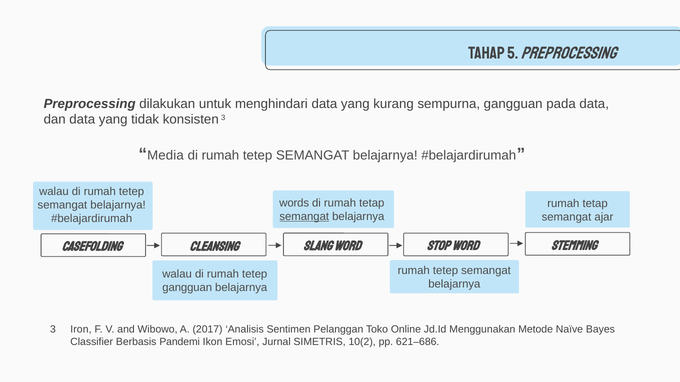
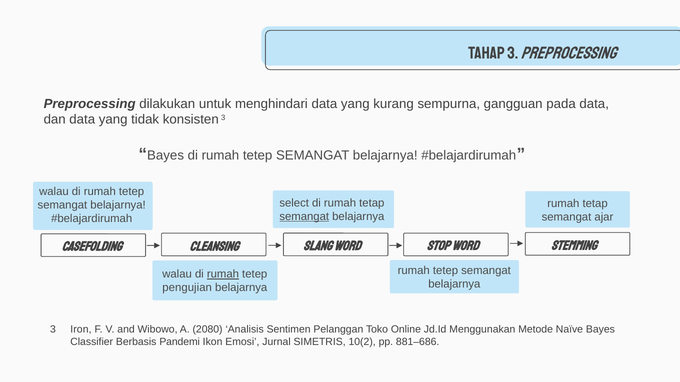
Tahap 5: 5 -> 3 (513, 53)
Media: Media -> Bayes (166, 155)
words: words -> select (294, 203)
rumah underline: none -> present (223, 274)
gangguan: gangguan -> pengujian (187, 288)
2017: 2017 -> 2080 (208, 330)
621–686: 621–686 -> 881–686 (418, 342)
